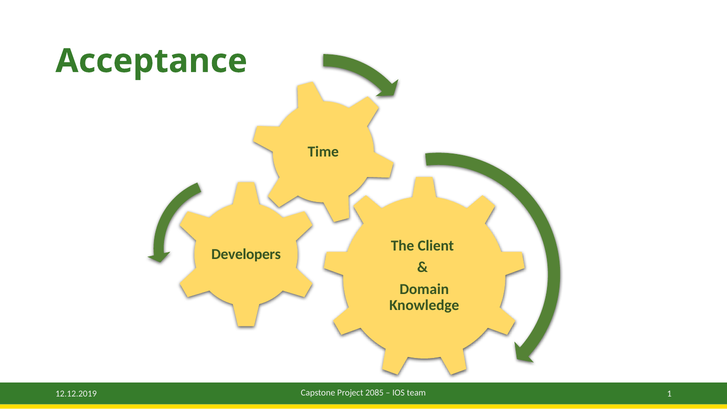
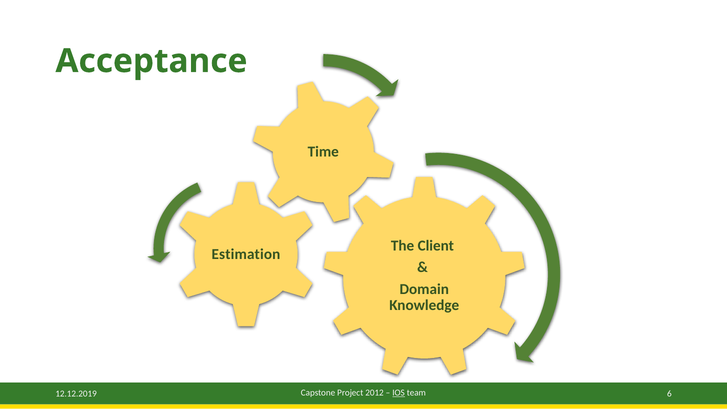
Developers: Developers -> Estimation (246, 254)
2085: 2085 -> 2012 (375, 393)
IOS underline: none -> present (399, 393)
1: 1 -> 6 (669, 394)
